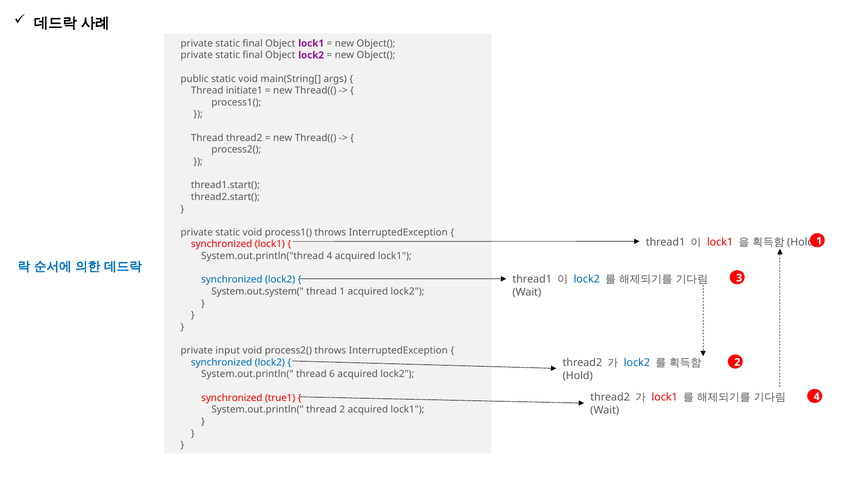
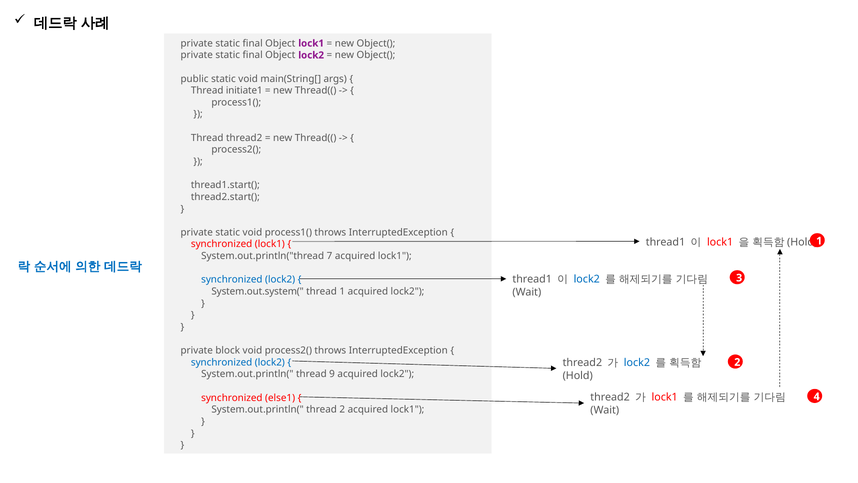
System.out.println("thread 4: 4 -> 7 (329, 256)
input: input -> block (228, 350)
6: 6 -> 9 (332, 374)
true1: true1 -> else1 (280, 397)
